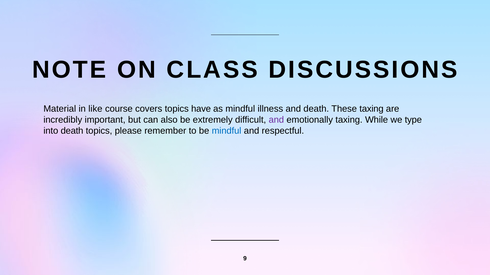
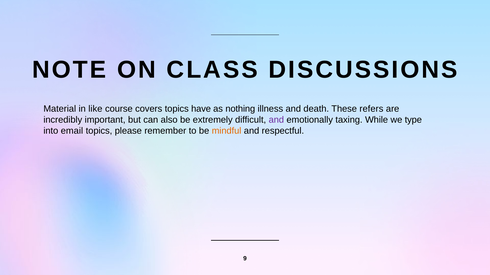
as mindful: mindful -> nothing (240, 109)
These taxing: taxing -> refers (371, 109)
into death: death -> email (72, 131)
mindful colour: blue -> orange (227, 131)
